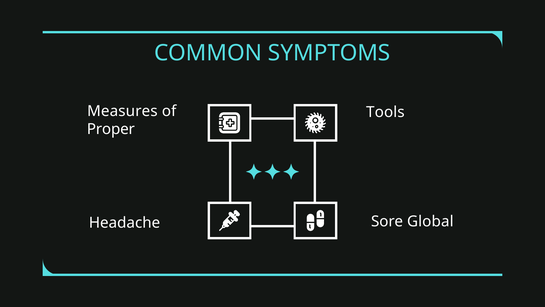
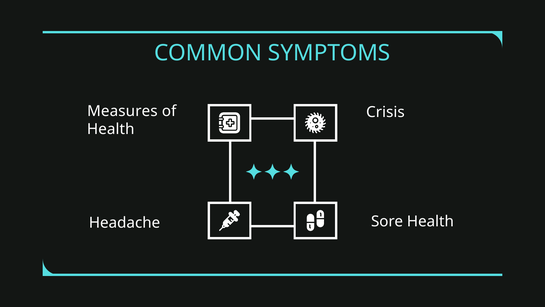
Tools: Tools -> Crisis (385, 112)
Proper: Proper -> Health (111, 129)
Sore Global: Global -> Health (430, 221)
